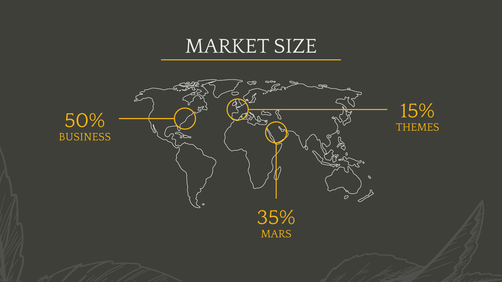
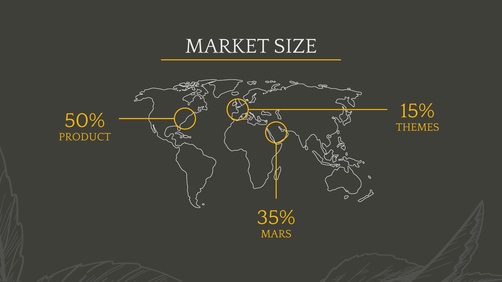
BUSINESS: BUSINESS -> PRODUCT (85, 137)
